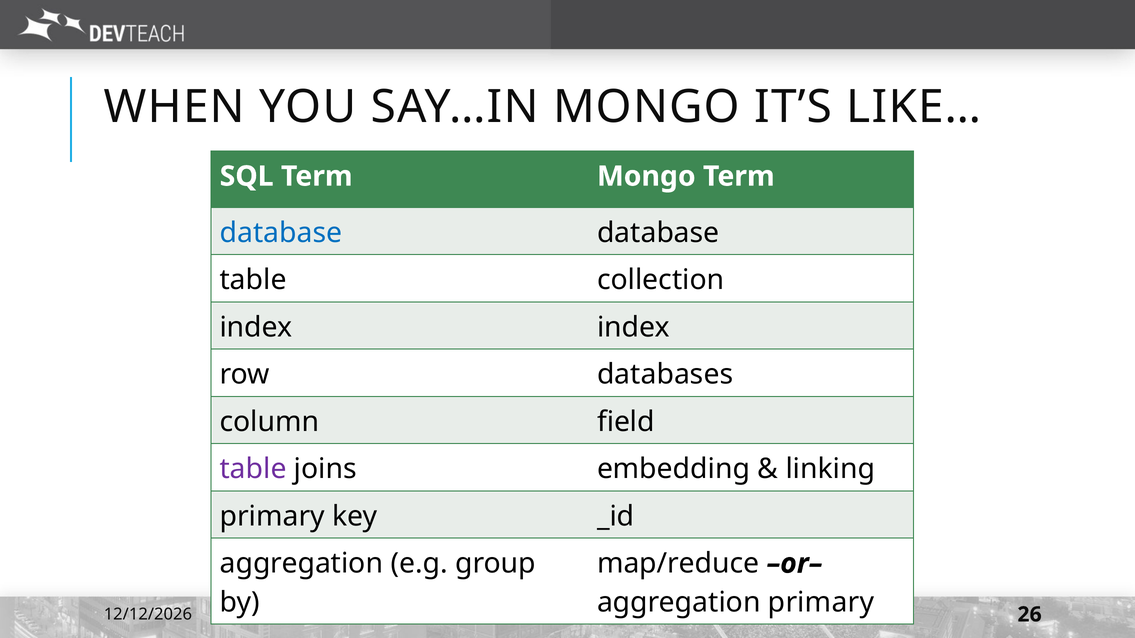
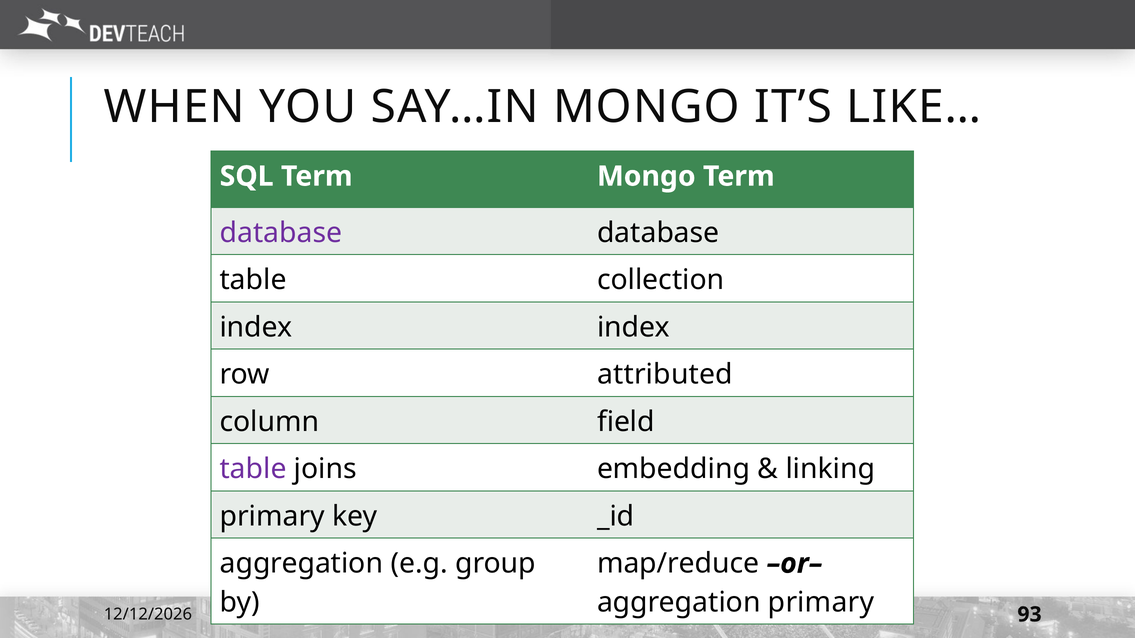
database colour: blue -> purple (281, 233)
databases: databases -> attributed (665, 375)
26: 26 -> 93 (1030, 615)
